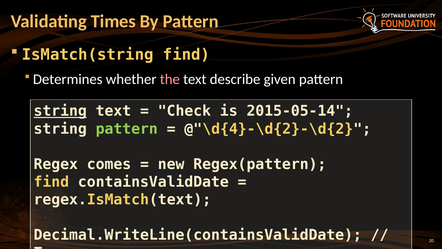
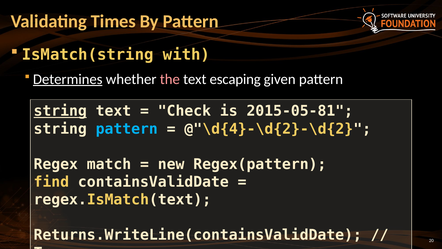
IsMatch(string find: find -> with (186, 54)
Determines underline: none -> present (68, 79)
describe: describe -> escaping (235, 79)
2015-05-14: 2015-05-14 -> 2015-05-81 (300, 111)
pattern colour: light green -> light blue (127, 129)
comes: comes -> match (109, 164)
Decimal.WriteLine(containsValidDate: Decimal.WriteLine(containsValidDate -> Returns.WriteLine(containsValidDate (198, 235)
